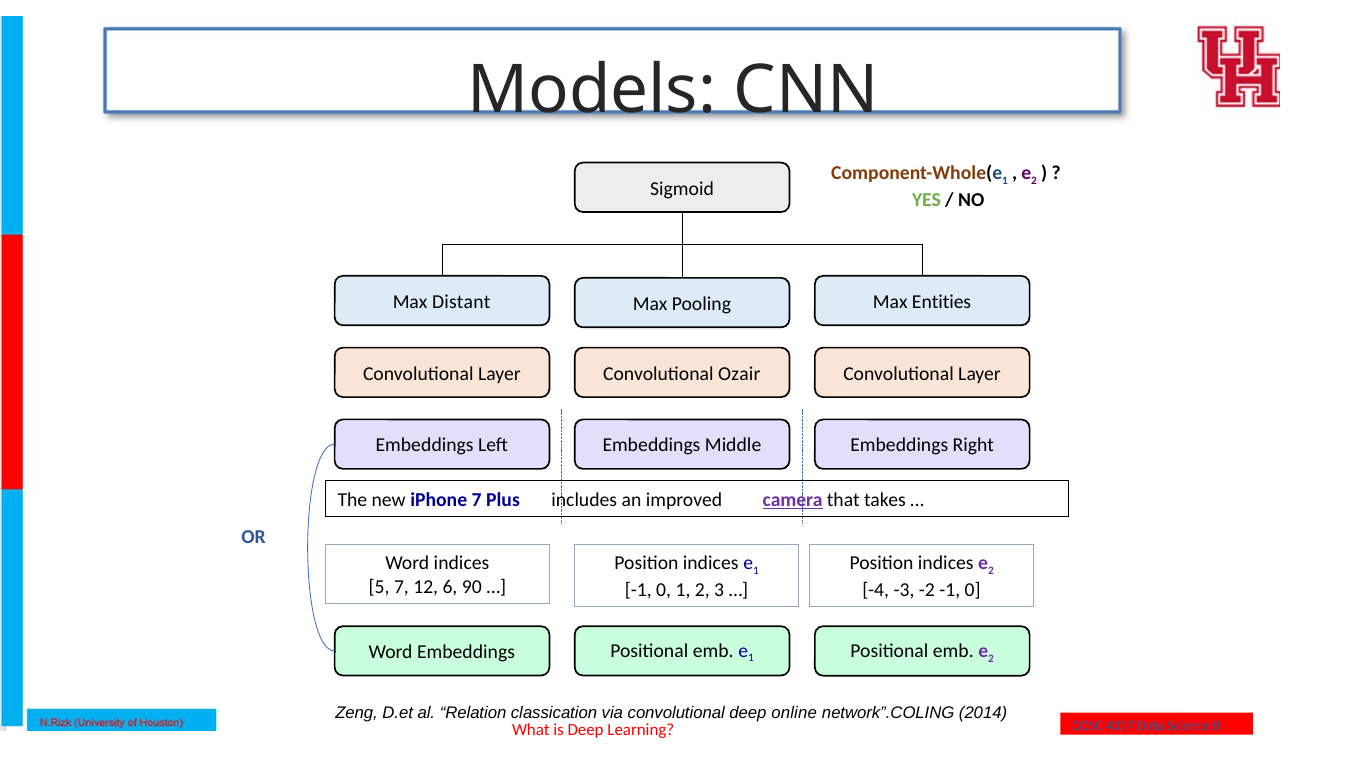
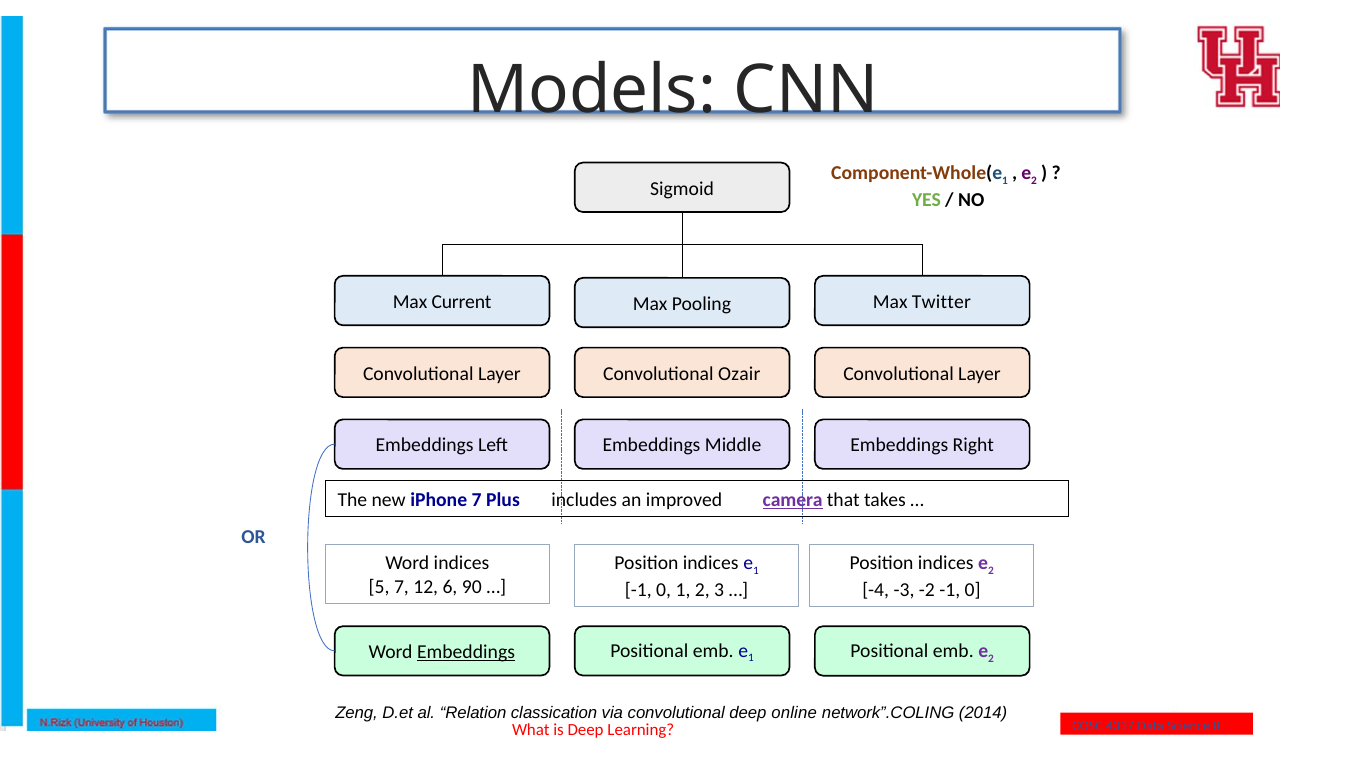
Distant: Distant -> Current (461, 302)
Entities: Entities -> Twitter (941, 302)
Embeddings underline: none -> present (466, 652)
